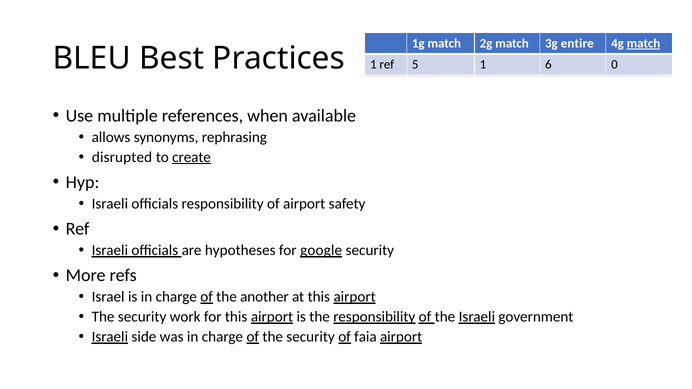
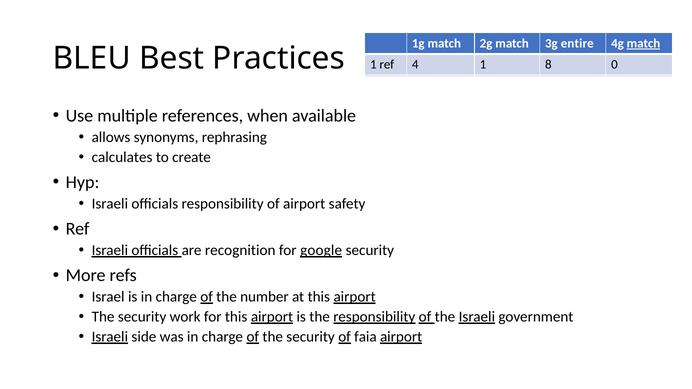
1 ref 5: 5 -> 4 (415, 65)
6: 6 -> 8 (548, 65)
disrupted: disrupted -> calculates (122, 157)
create underline: present -> none (192, 157)
hypotheses: hypotheses -> recognition (240, 250)
another: another -> number (264, 297)
